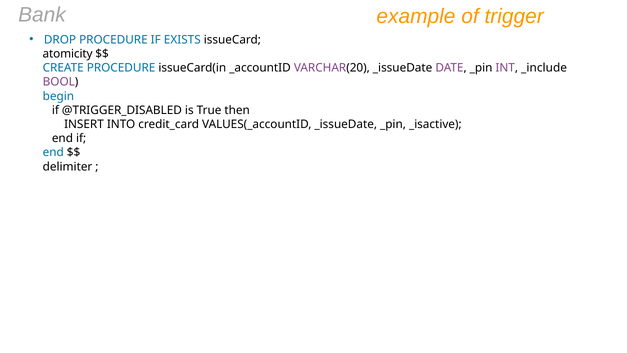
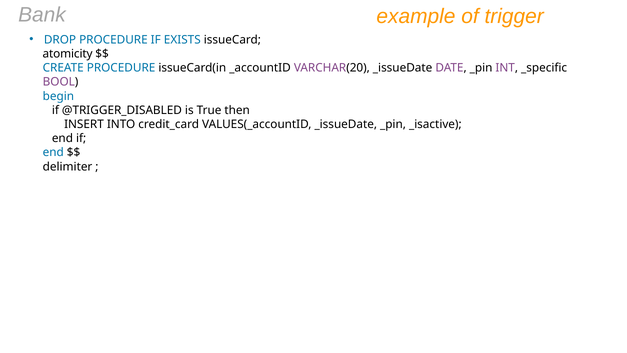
_include: _include -> _specific (544, 68)
